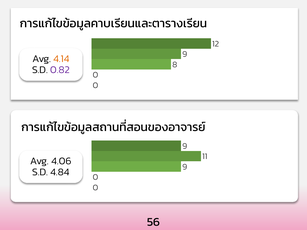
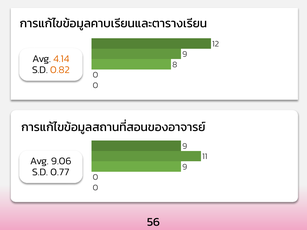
0.82 colour: purple -> orange (60, 70)
4.06: 4.06 -> 9.06 (61, 161)
4.84: 4.84 -> 0.77 (60, 172)
